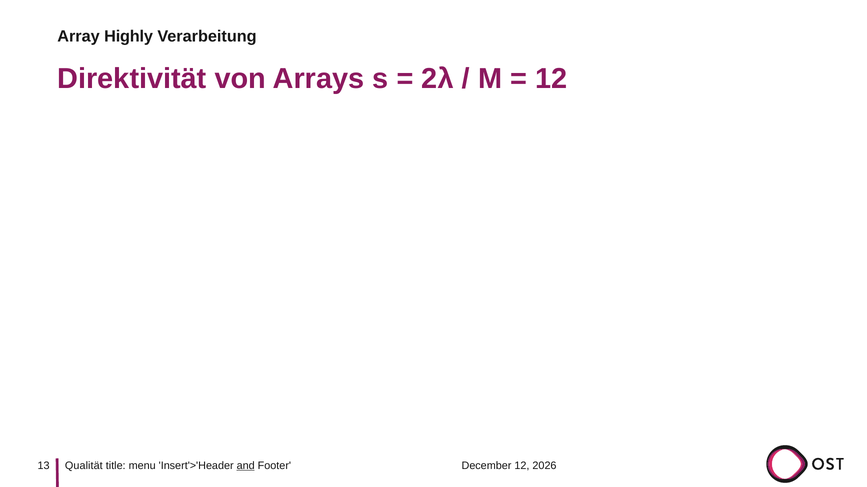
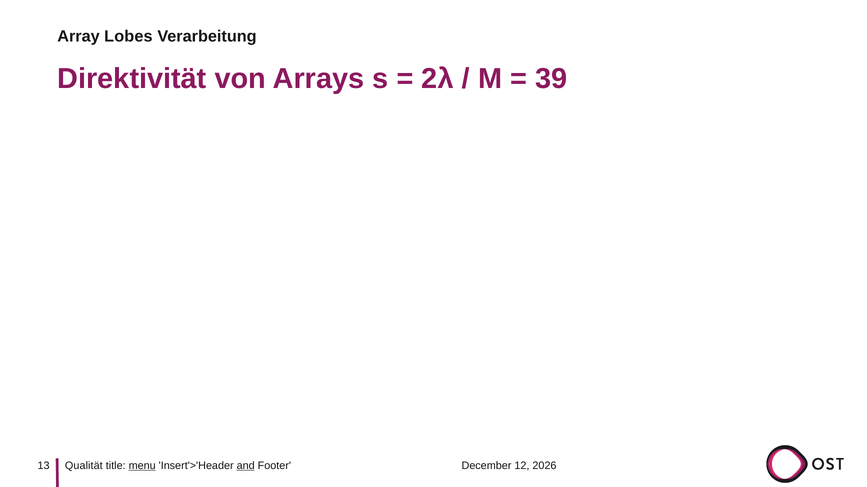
Highly: Highly -> Lobes (128, 37)
12: 12 -> 39 (551, 79)
menu underline: none -> present (142, 466)
